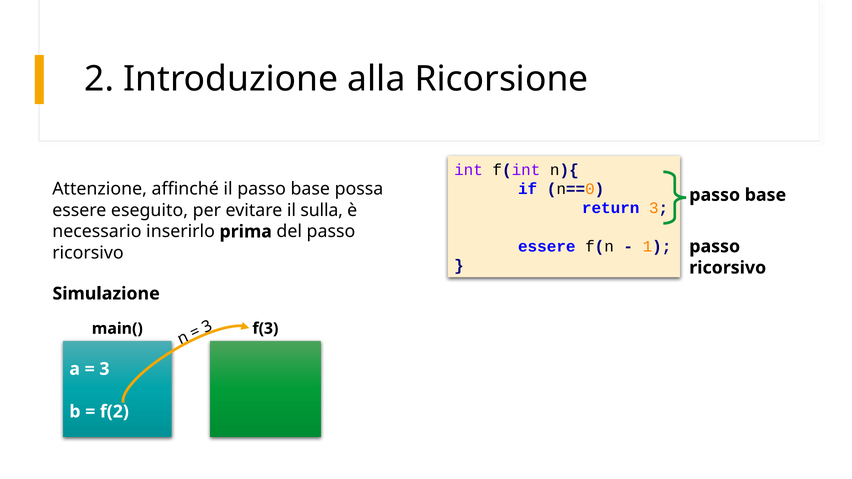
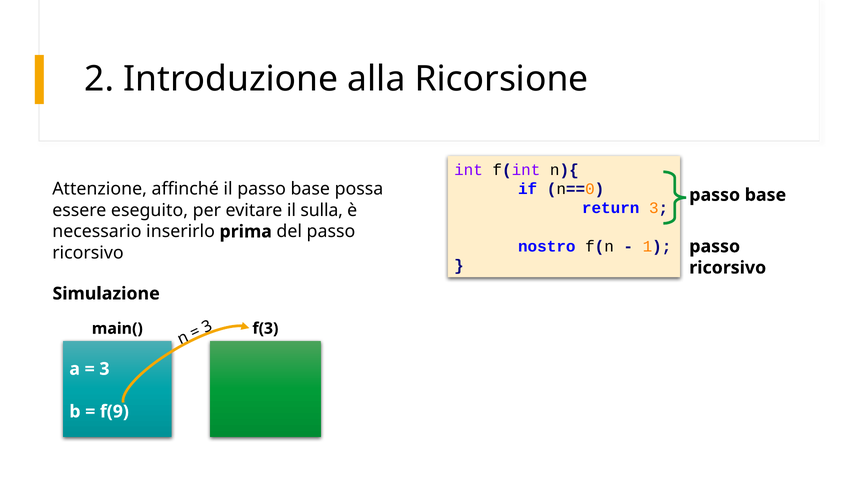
essere: essere -> nostro (547, 247)
f(2: f(2 -> f(9 (114, 412)
